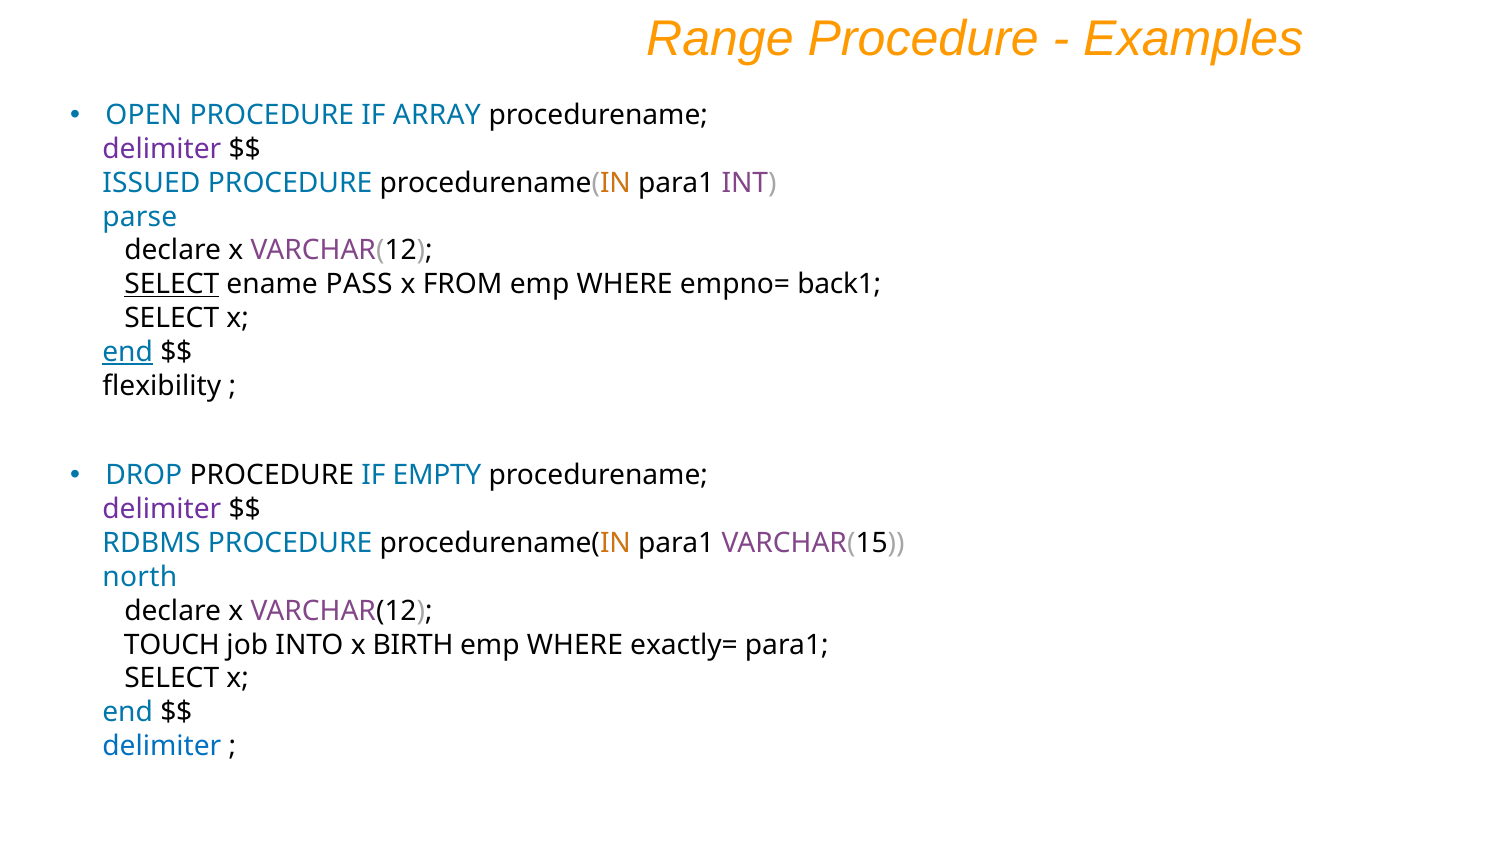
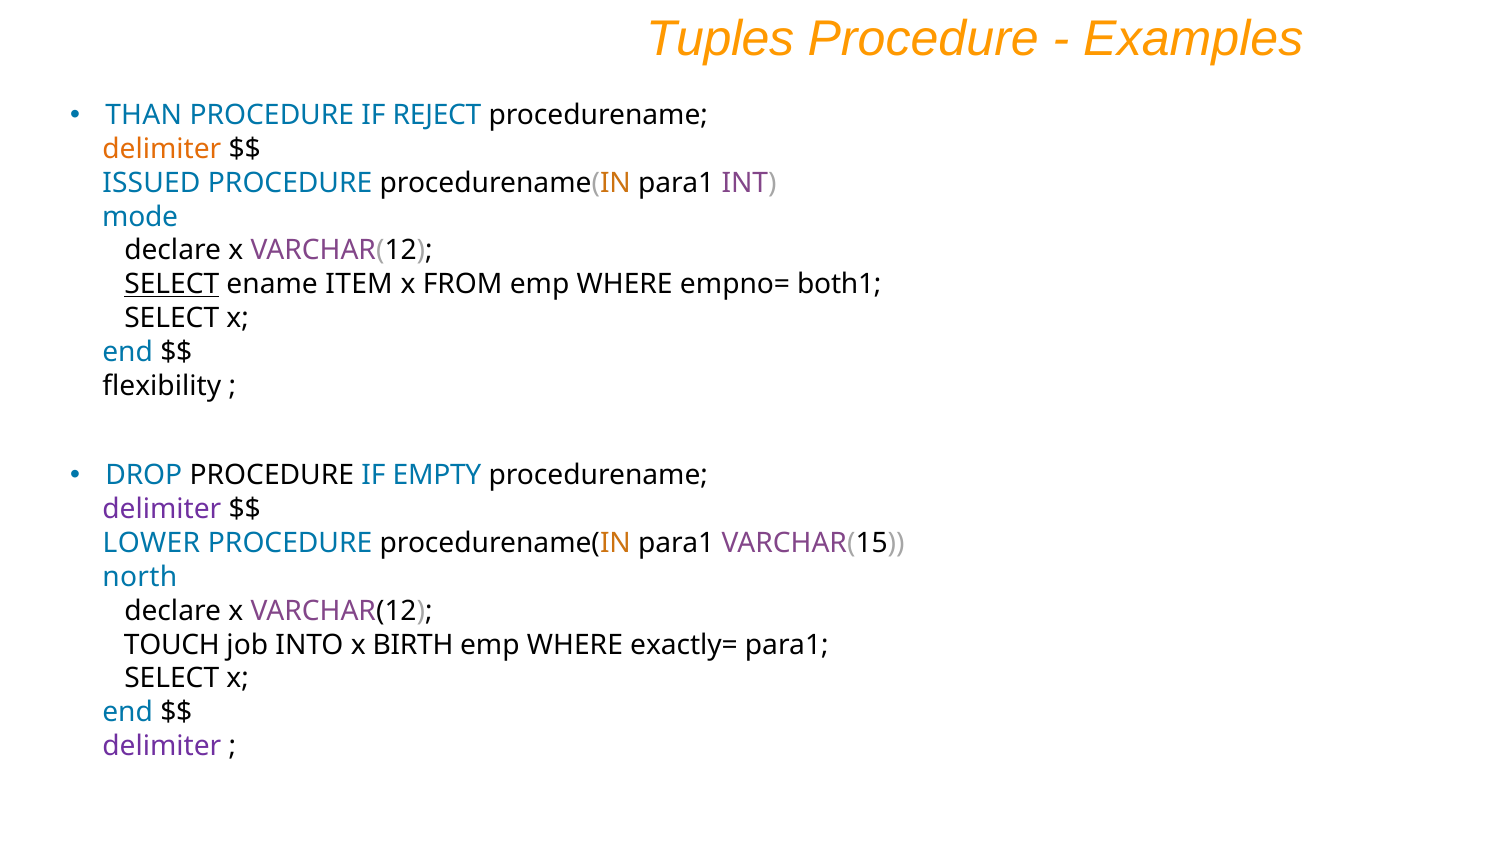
Range: Range -> Tuples (720, 39)
OPEN: OPEN -> THAN (144, 115)
ARRAY: ARRAY -> REJECT (437, 115)
delimiter colour: purple -> orange (162, 149)
parse: parse -> mode (140, 217)
PASS: PASS -> ITEM (359, 284)
back1: back1 -> both1 (839, 284)
end underline: present -> none (128, 352)
RDBMS: RDBMS -> LOWER (151, 543)
delimiter colour: blue -> purple (162, 746)
